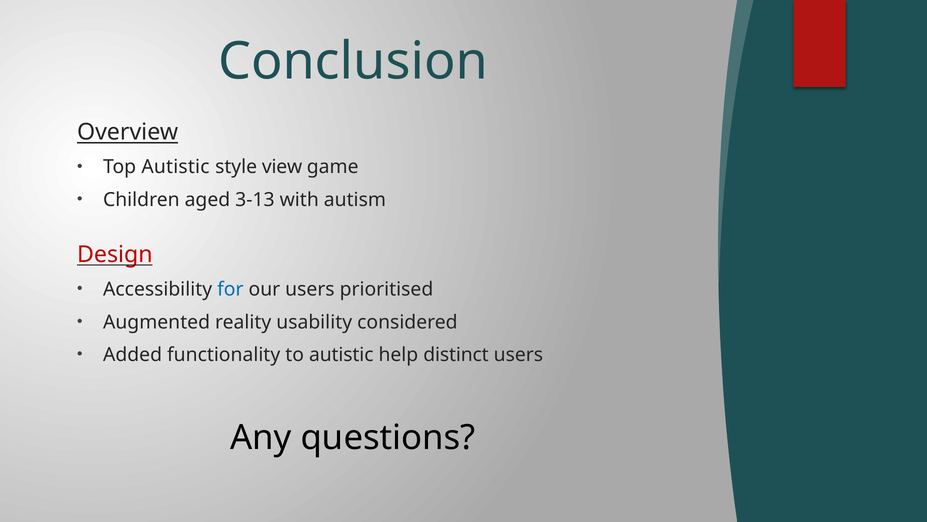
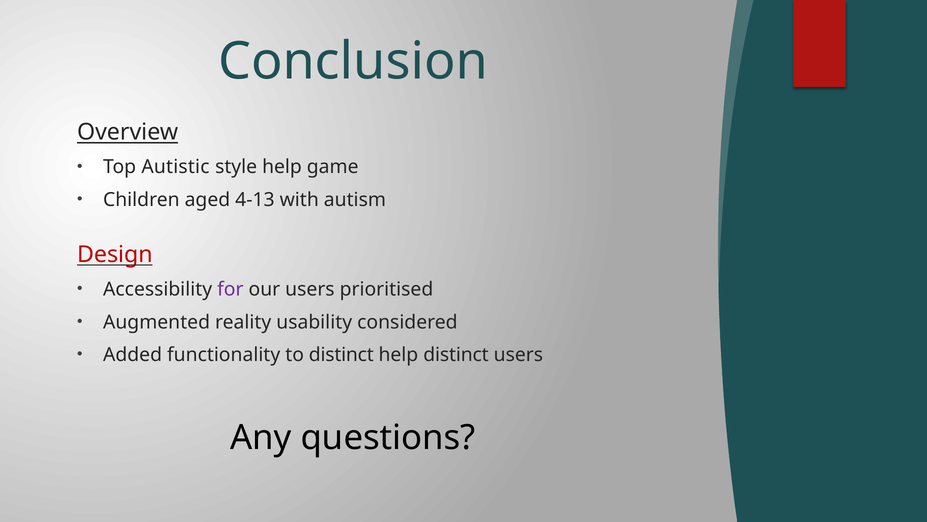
style view: view -> help (282, 167)
3-13: 3-13 -> 4-13 (255, 200)
for colour: blue -> purple (230, 289)
to autistic: autistic -> distinct (341, 355)
